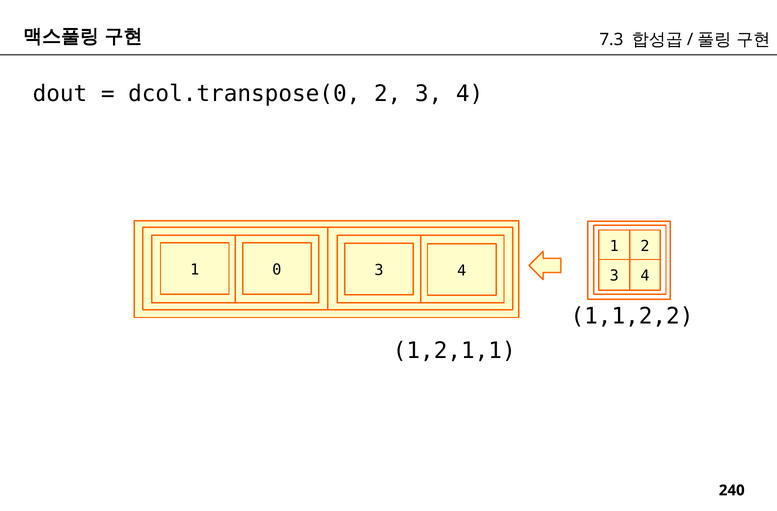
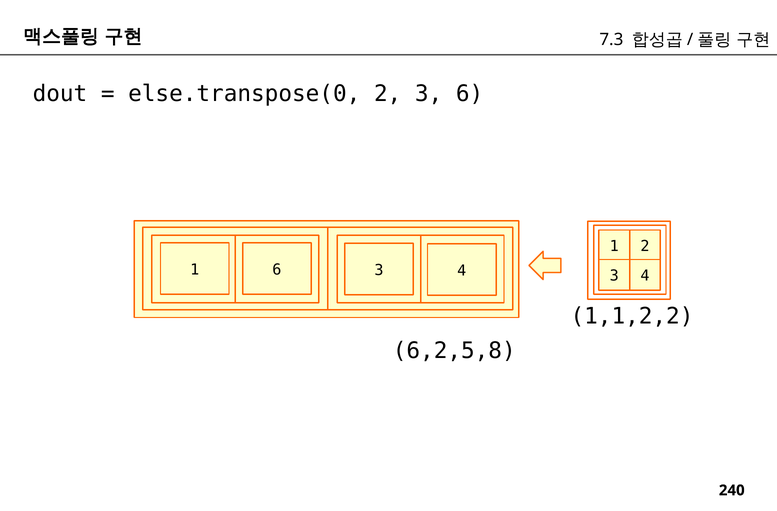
dcol.transpose(0: dcol.transpose(0 -> else.transpose(0 (244, 93)
4: 4 -> 6 (470, 93)
1 0: 0 -> 6 (277, 269)
1,2,1,1: 1,2,1,1 -> 6,2,5,8 (454, 350)
